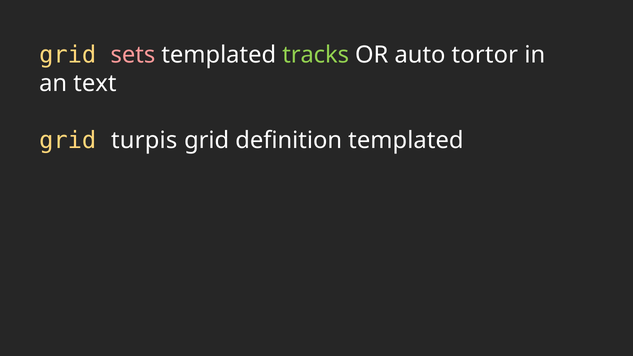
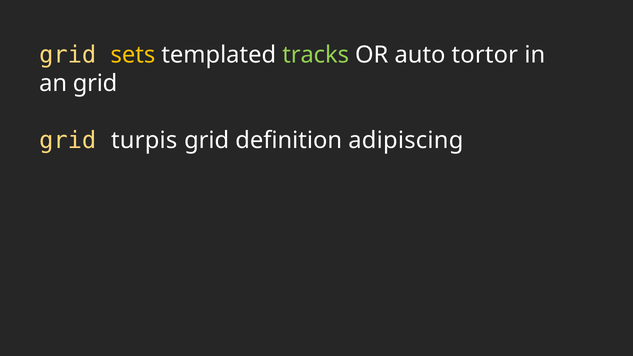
sets colour: pink -> yellow (133, 55)
an text: text -> grid (95, 84)
definition templated: templated -> adipiscing (406, 140)
